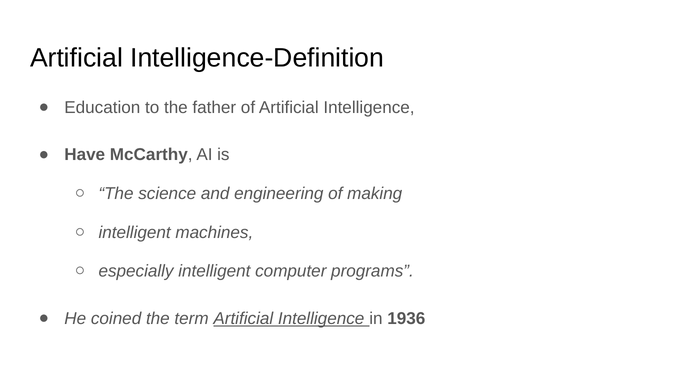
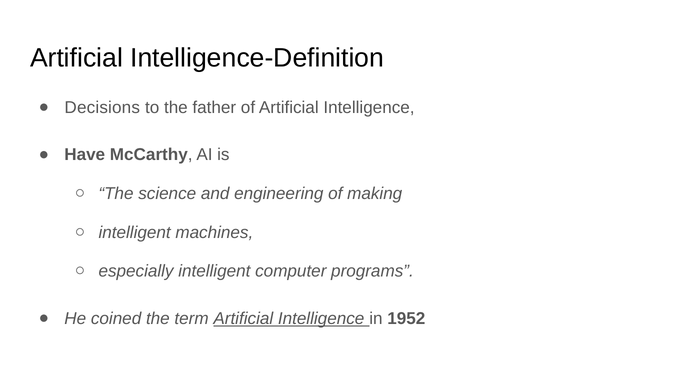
Education: Education -> Decisions (102, 108)
1936: 1936 -> 1952 (406, 318)
